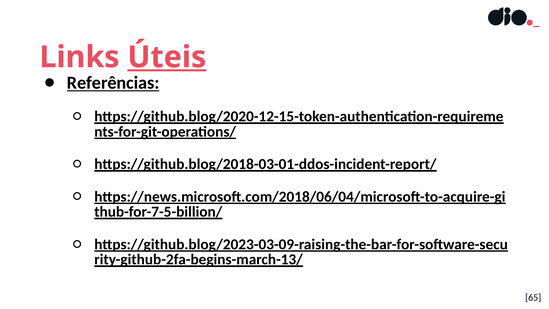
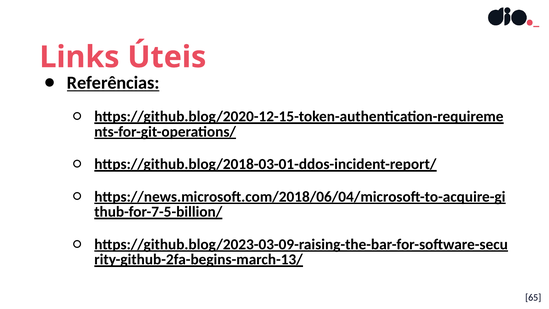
Úteis underline: present -> none (167, 57)
